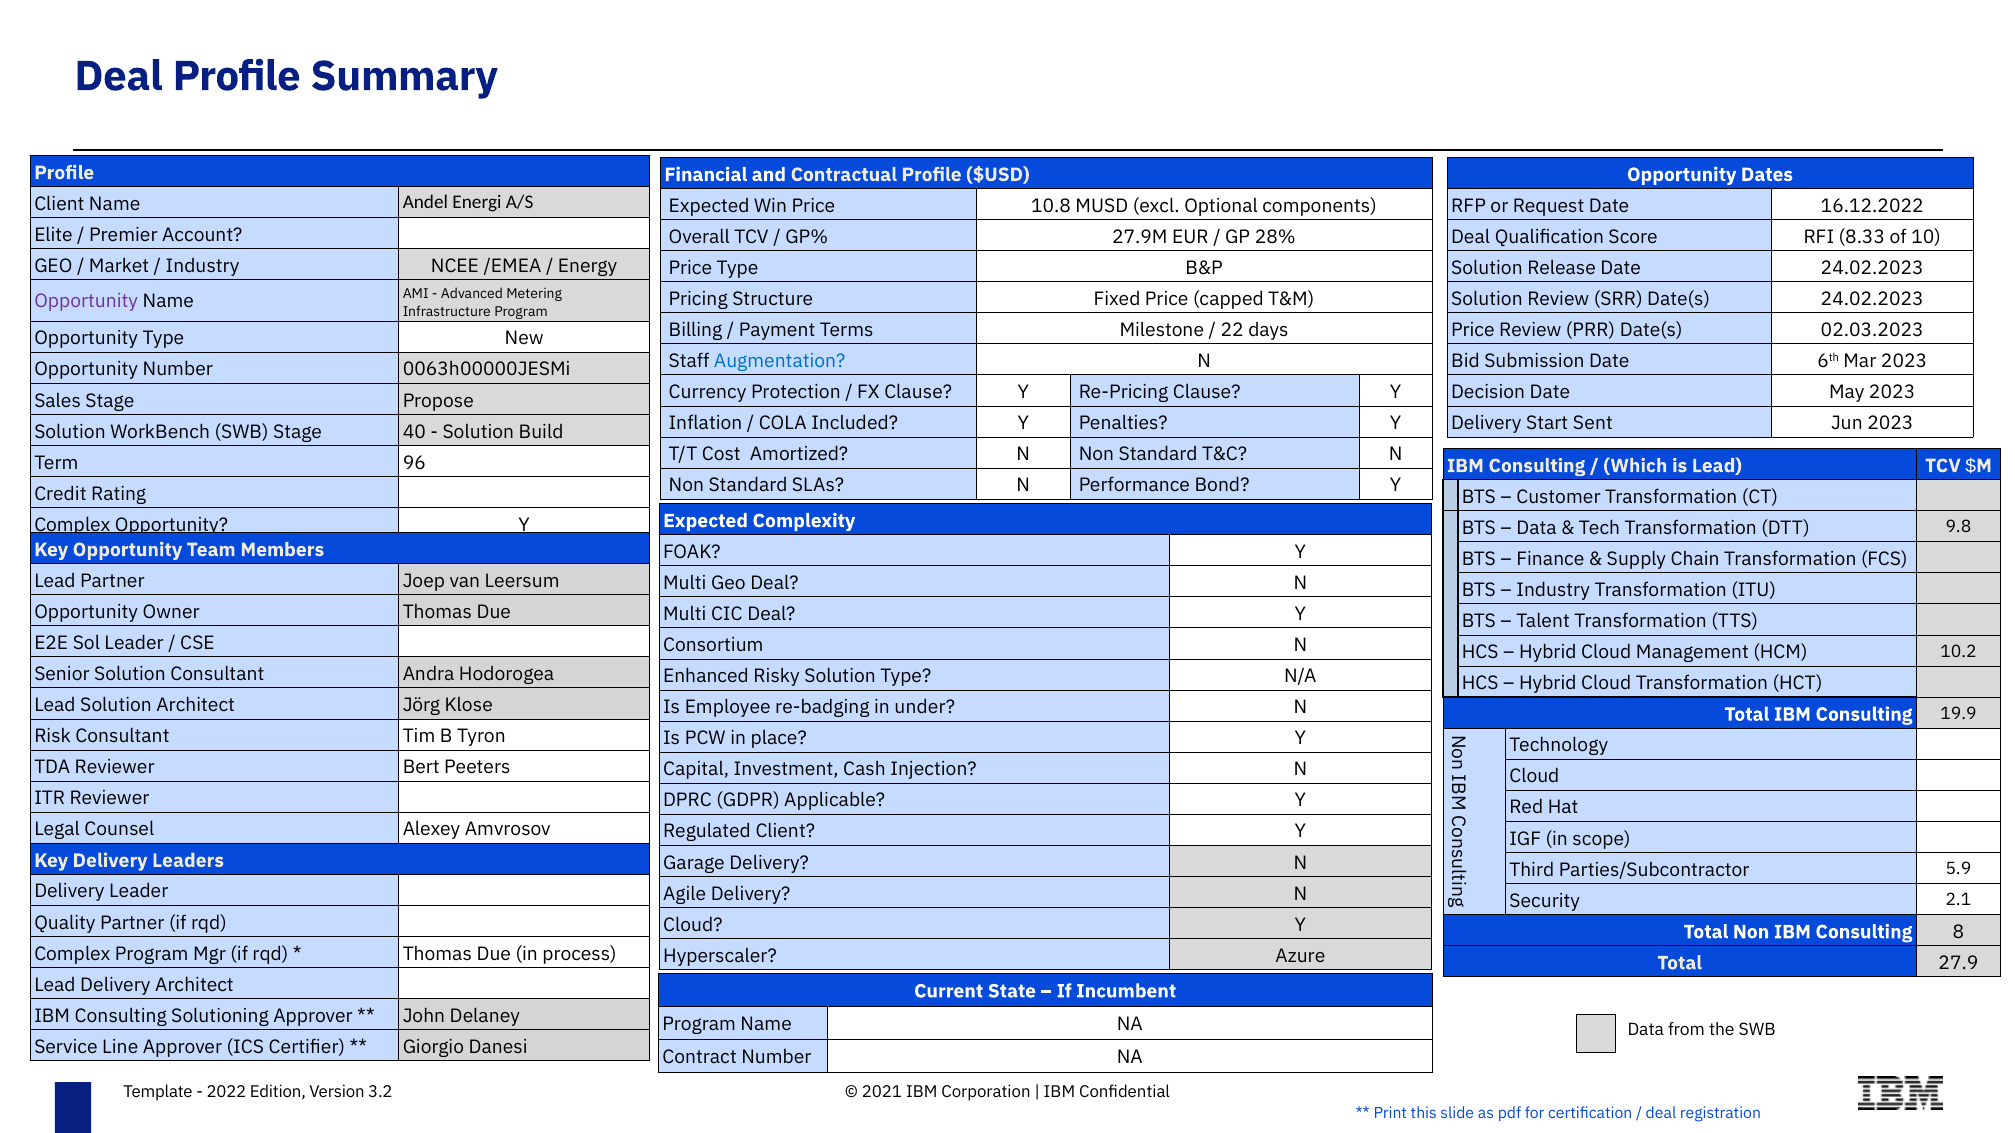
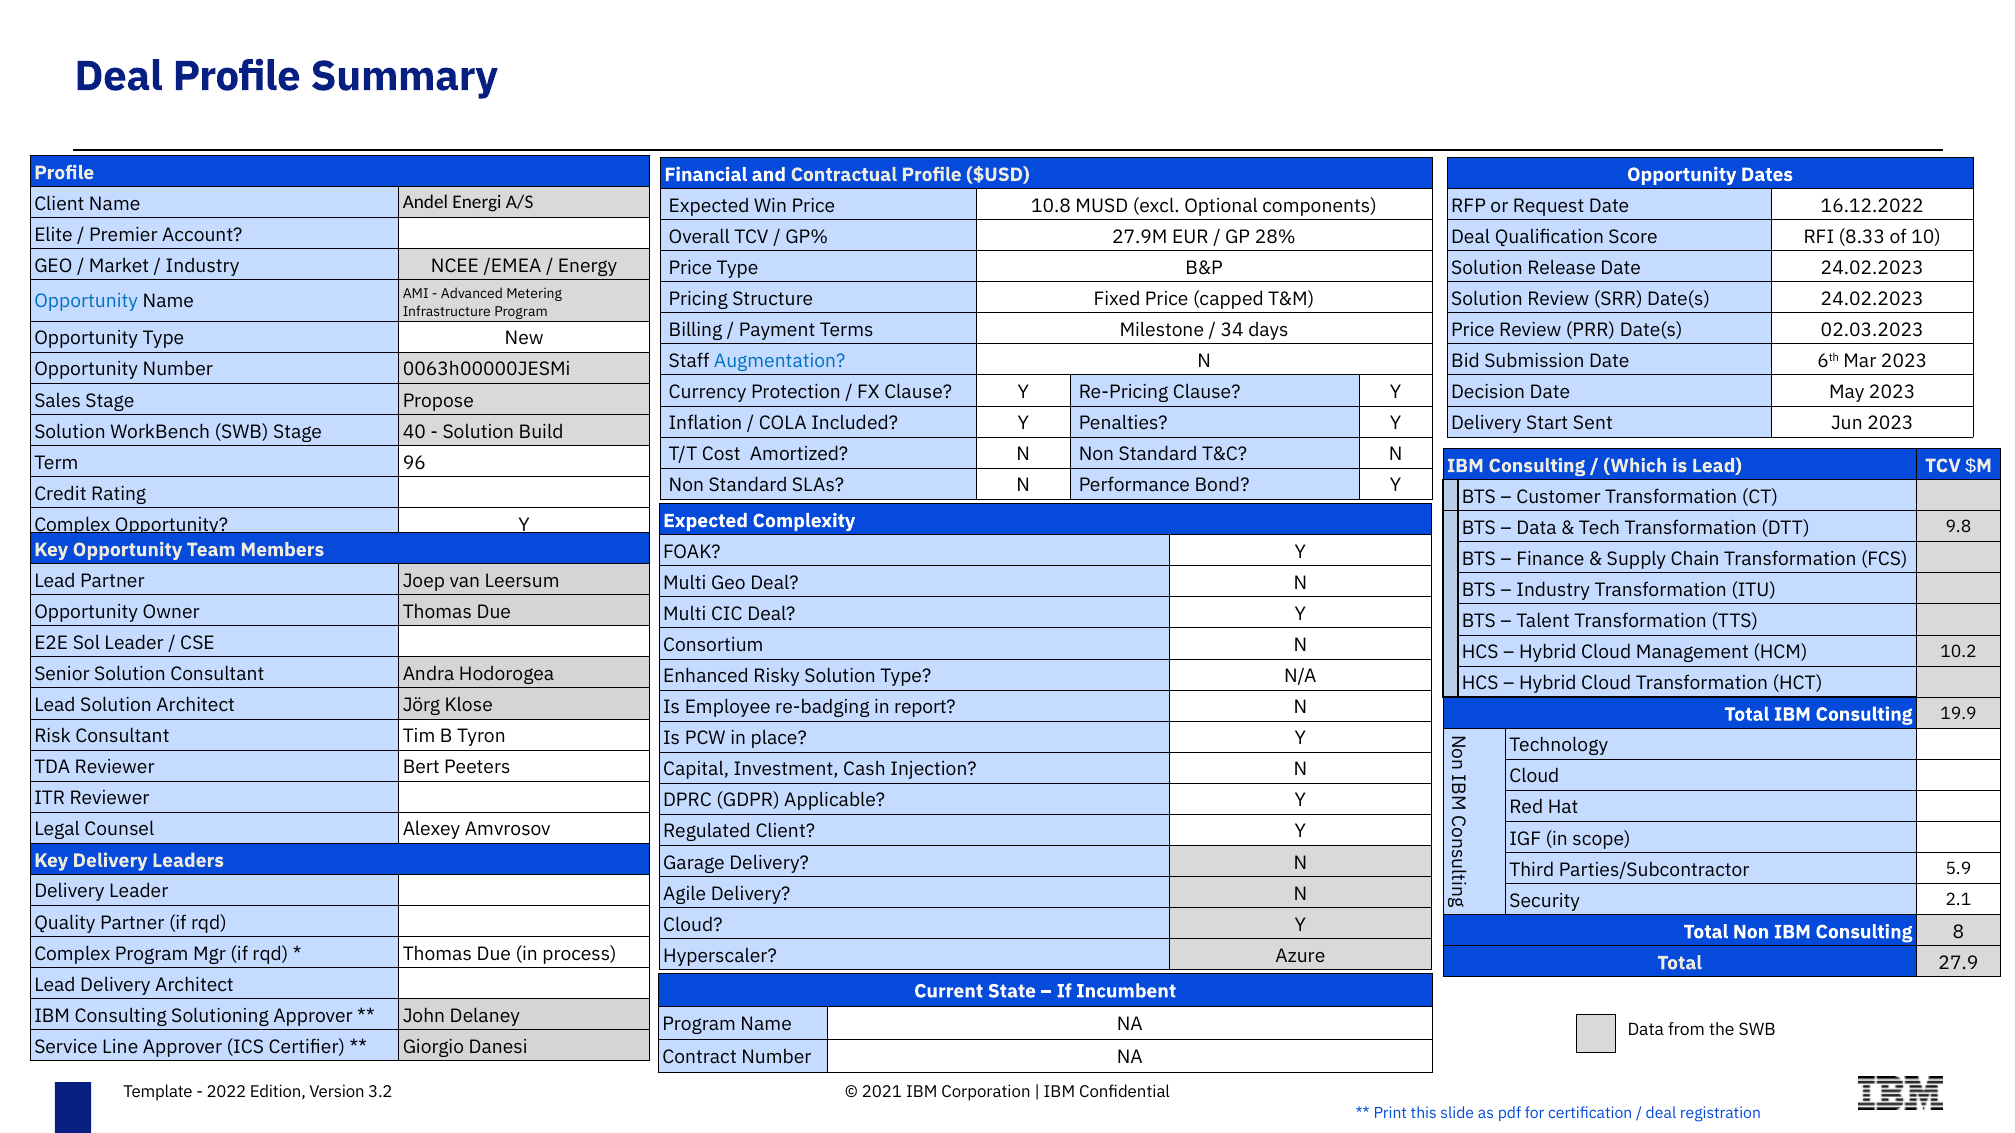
Opportunity colour: purple -> blue (86, 302)
22: 22 -> 34 (1232, 330)
under: under -> report (925, 708)
